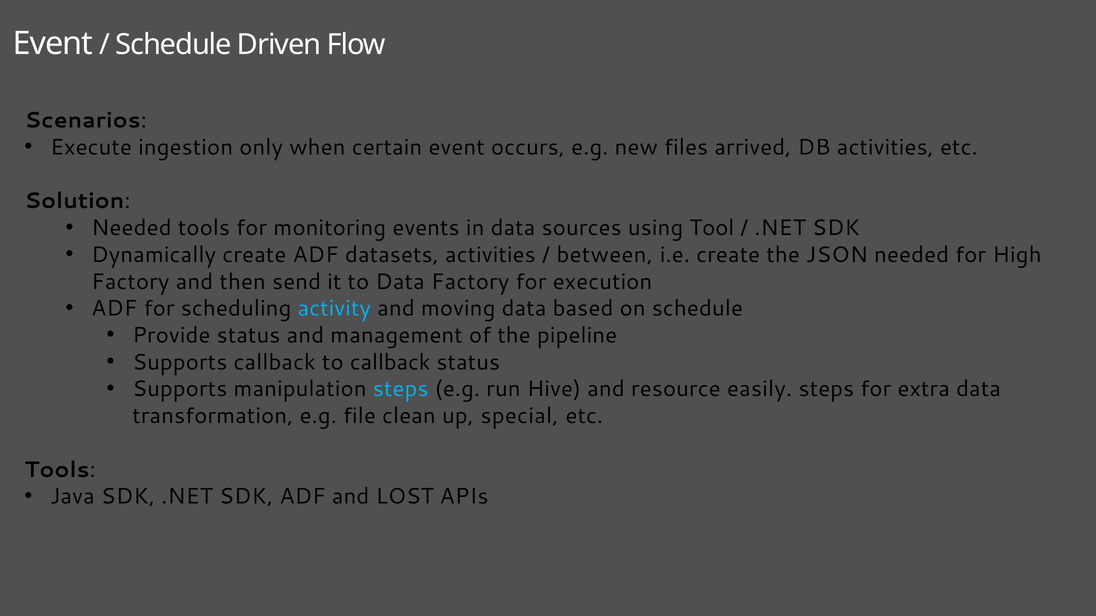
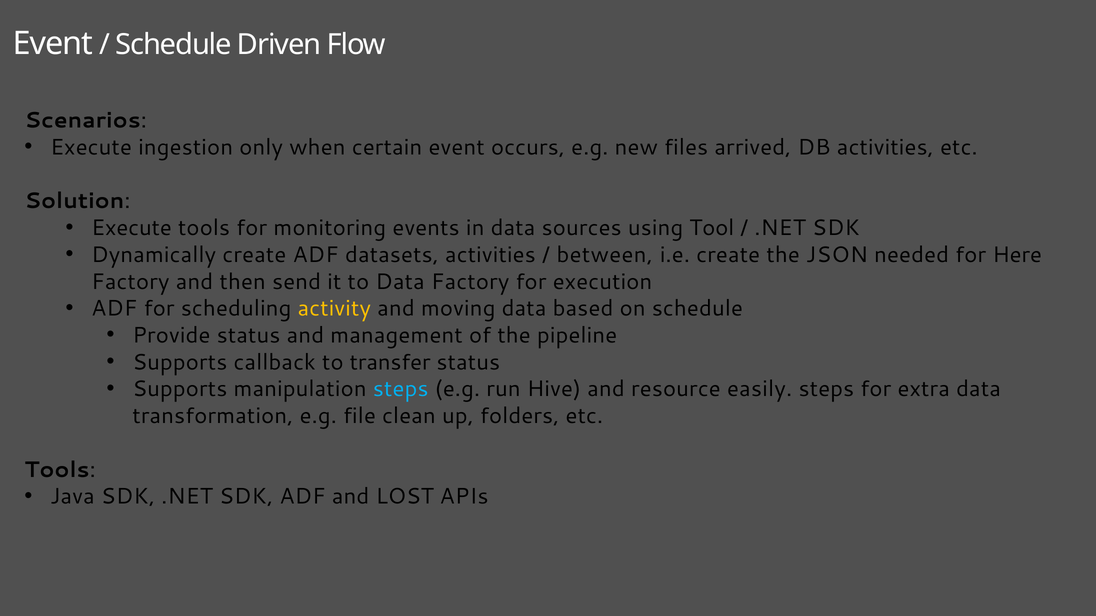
Needed: Needed -> Execute (132, 228)
High: High -> Here (1017, 255)
activity colour: light blue -> yellow (334, 309)
to callback: callback -> transfer (390, 362)
special: special -> folders (520, 416)
